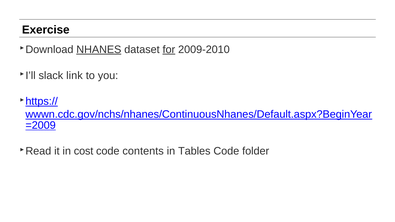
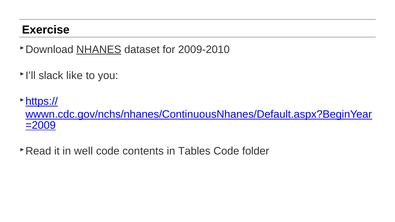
for underline: present -> none (169, 49)
link: link -> like (74, 75)
cost: cost -> well (83, 151)
